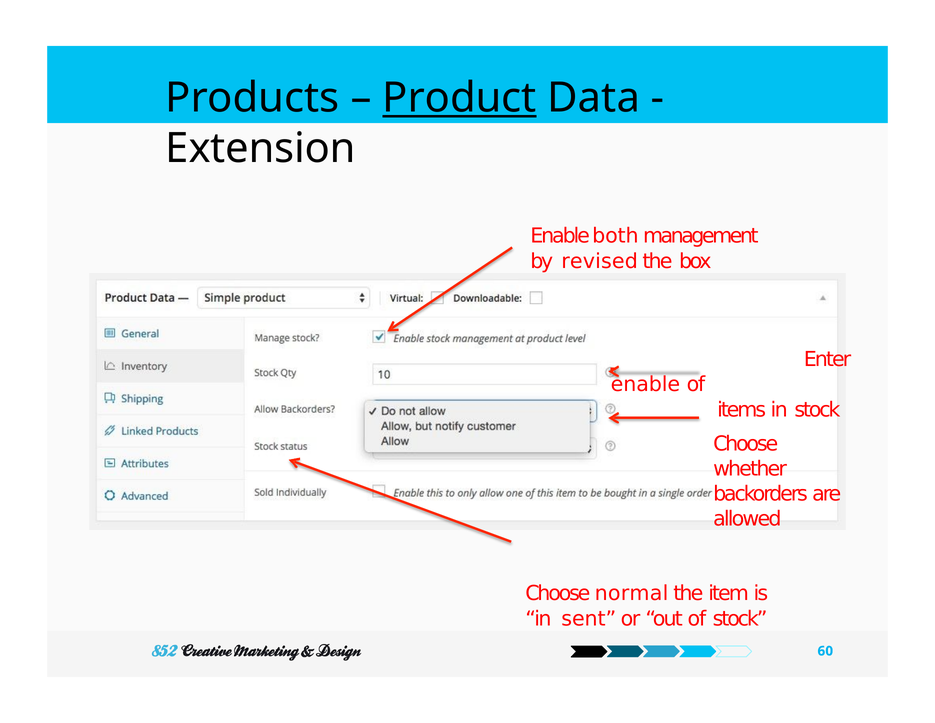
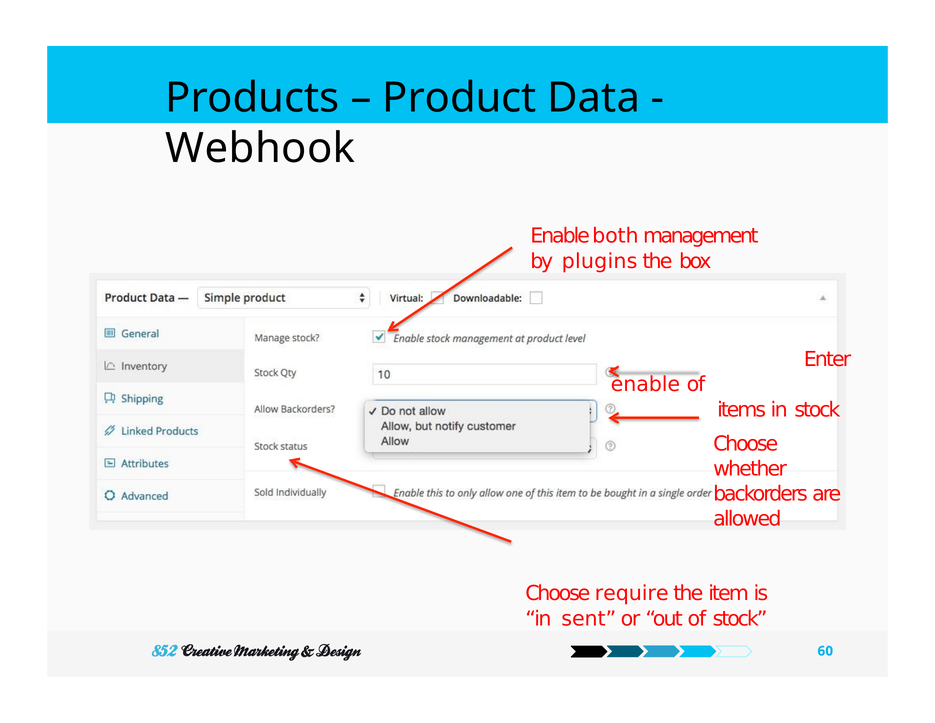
Product underline: present -> none (460, 98)
Extension: Extension -> Webhook (260, 148)
revised: revised -> plugins (600, 261)
normal: normal -> require (632, 593)
